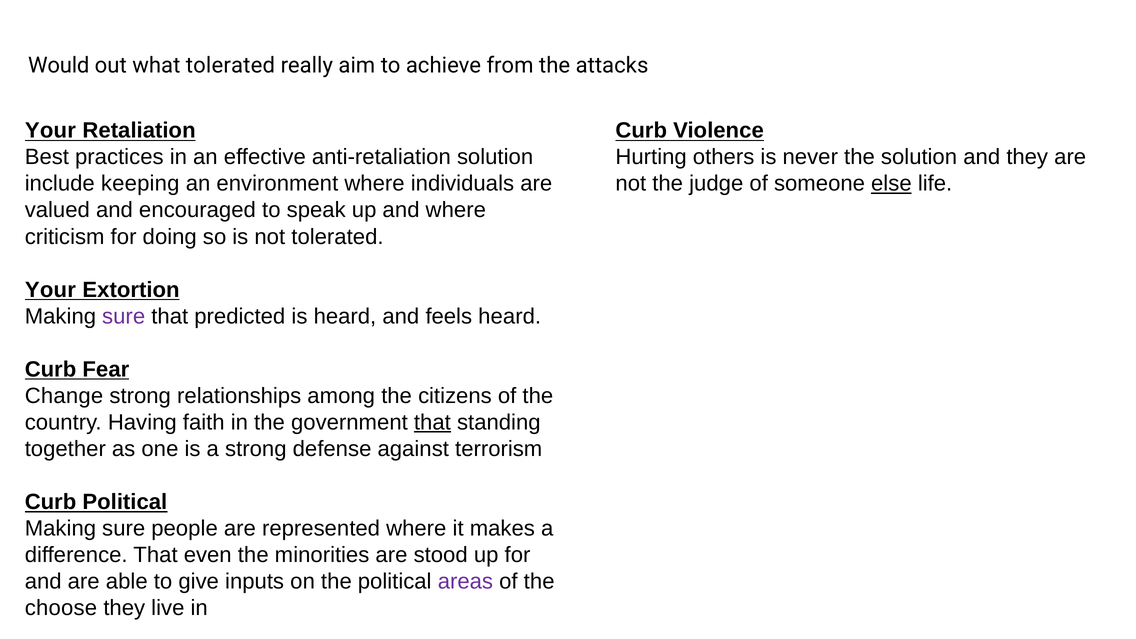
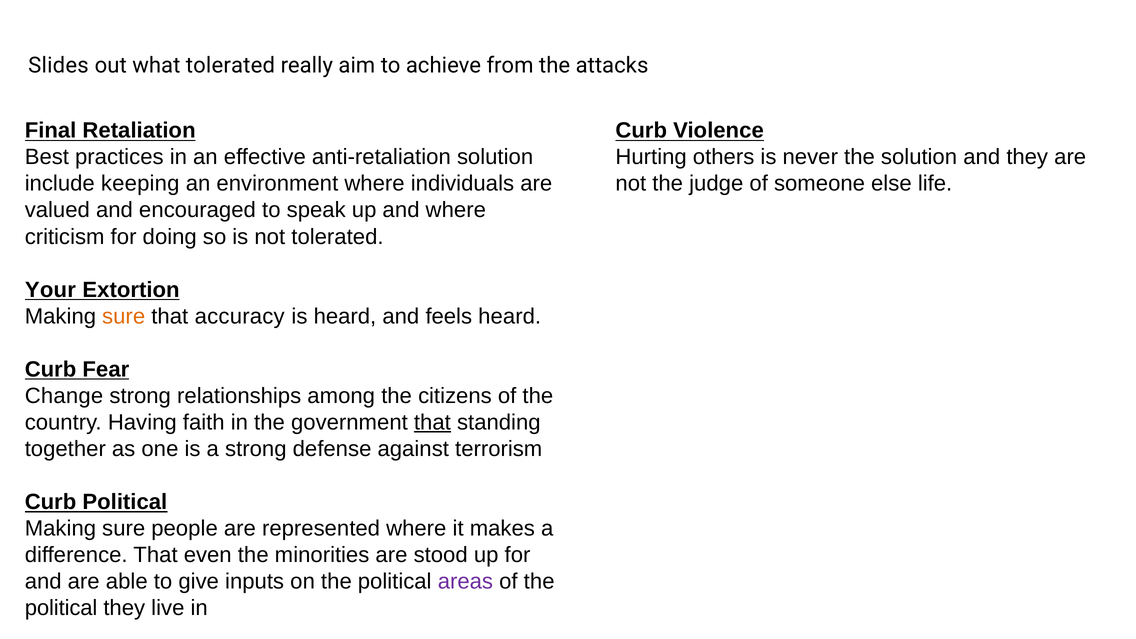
Would: Would -> Slides (58, 65)
Your: Your -> Final (51, 131)
else underline: present -> none (891, 184)
sure colour: purple -> orange (124, 316)
predicted: predicted -> accuracy (240, 316)
choose: choose -> political (61, 608)
